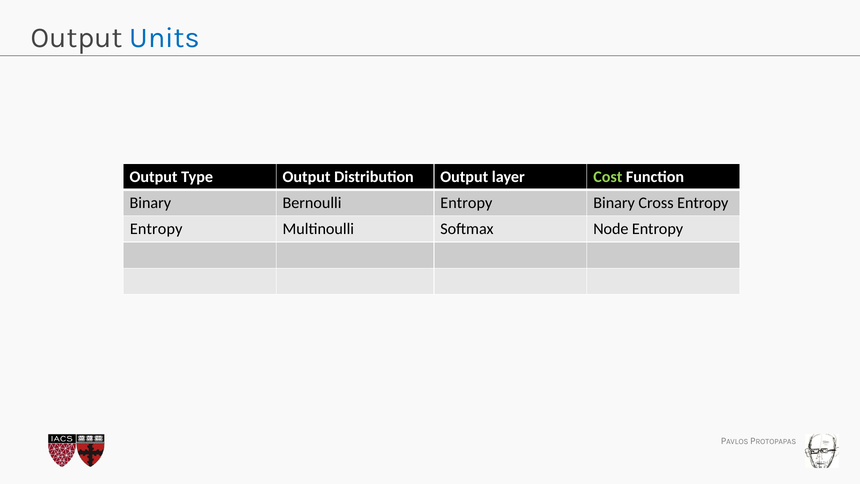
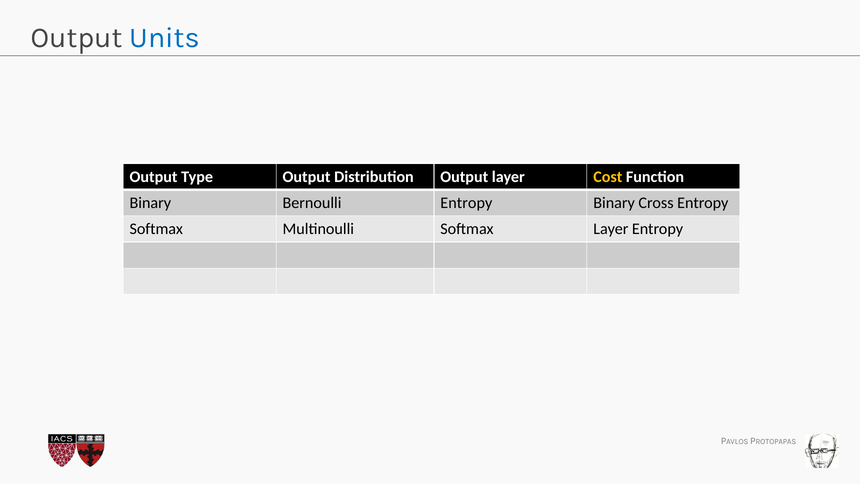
Cost colour: light green -> yellow (608, 177)
Entropy: Entropy -> Softmax (156, 229)
Softmax Node: Node -> Layer (611, 229)
